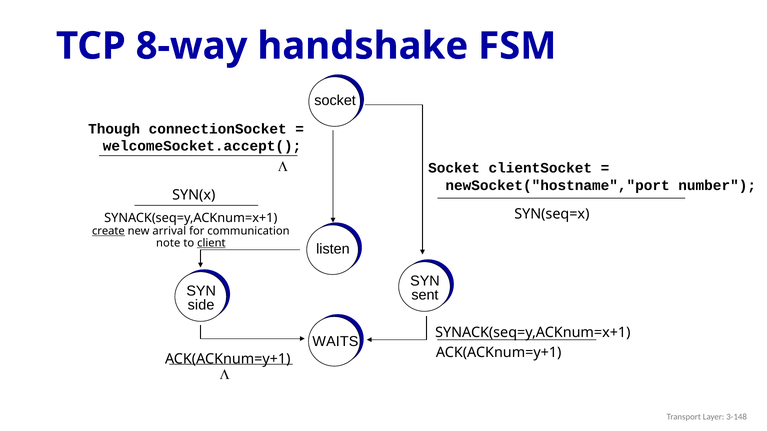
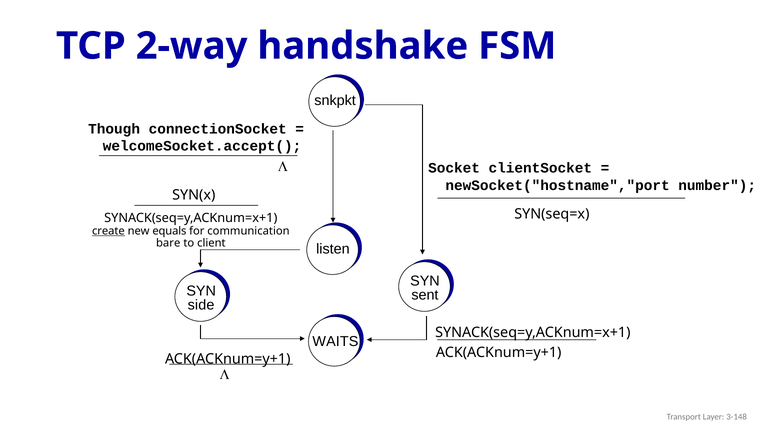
8-way: 8-way -> 2-way (192, 46)
socket: socket -> snkpkt (335, 101)
arrival: arrival -> equals (169, 231)
note: note -> bare (168, 243)
client underline: present -> none (211, 243)
